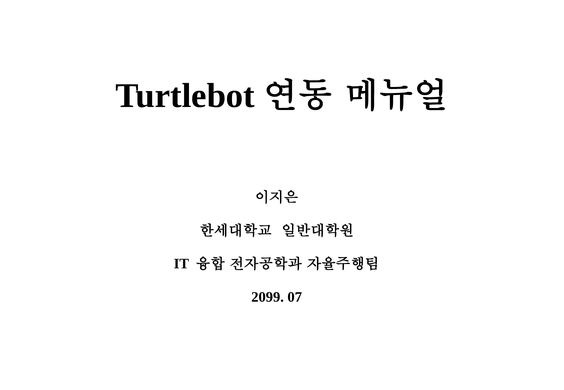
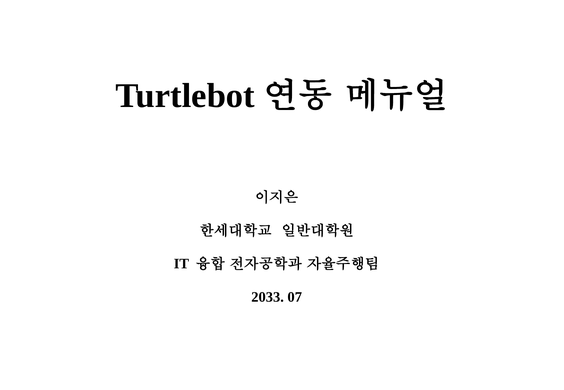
2099: 2099 -> 2033 (268, 297)
